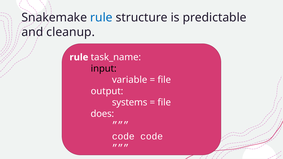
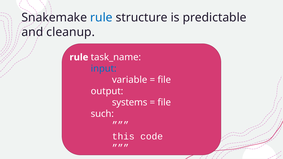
input colour: black -> blue (104, 69)
does: does -> such (102, 114)
code: code -> this (123, 137)
